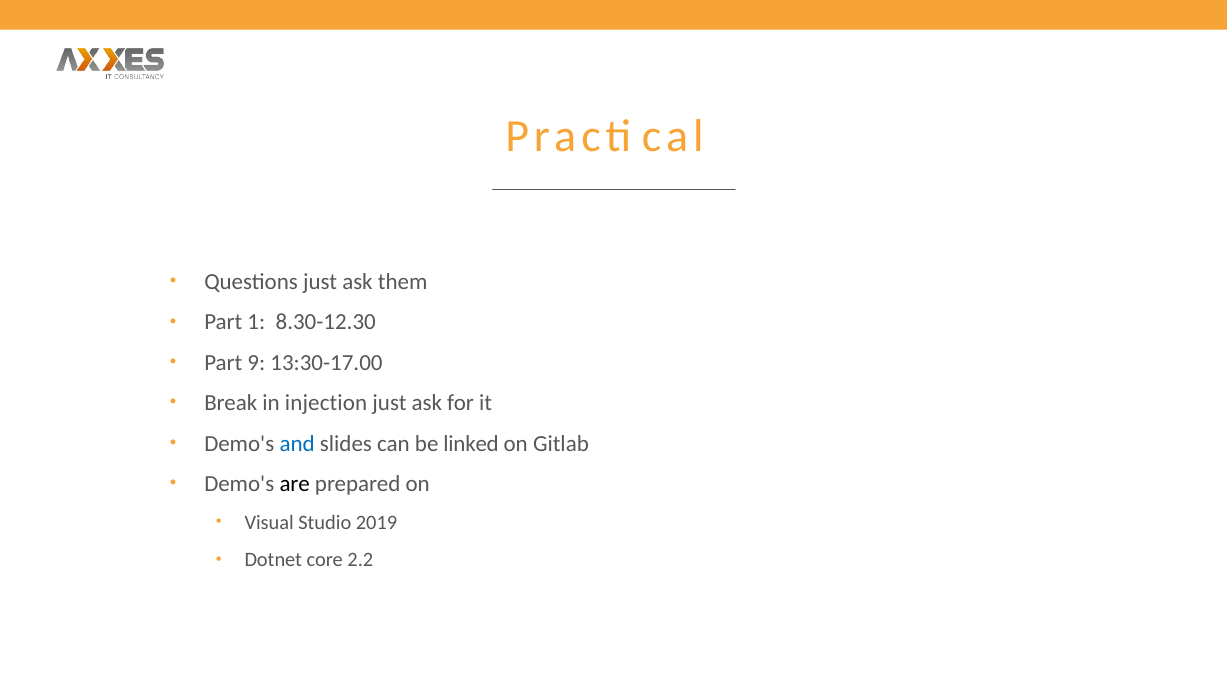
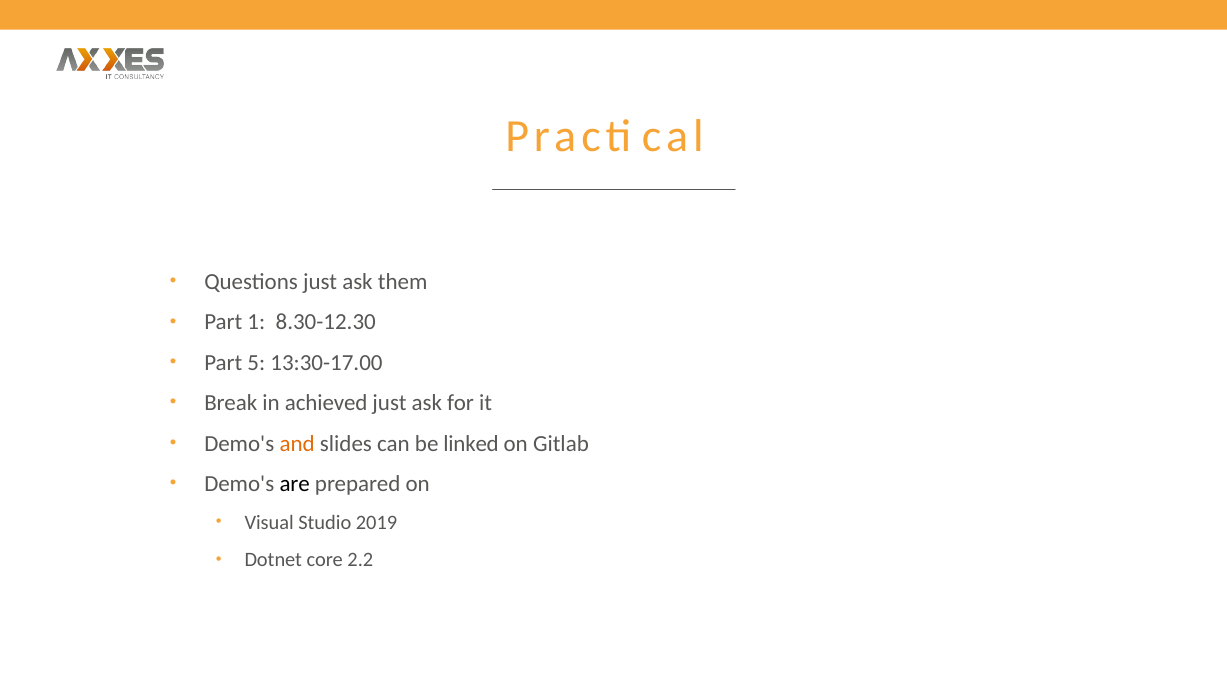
9: 9 -> 5 (256, 363)
injection: injection -> achieved (326, 403)
and colour: blue -> orange (297, 444)
